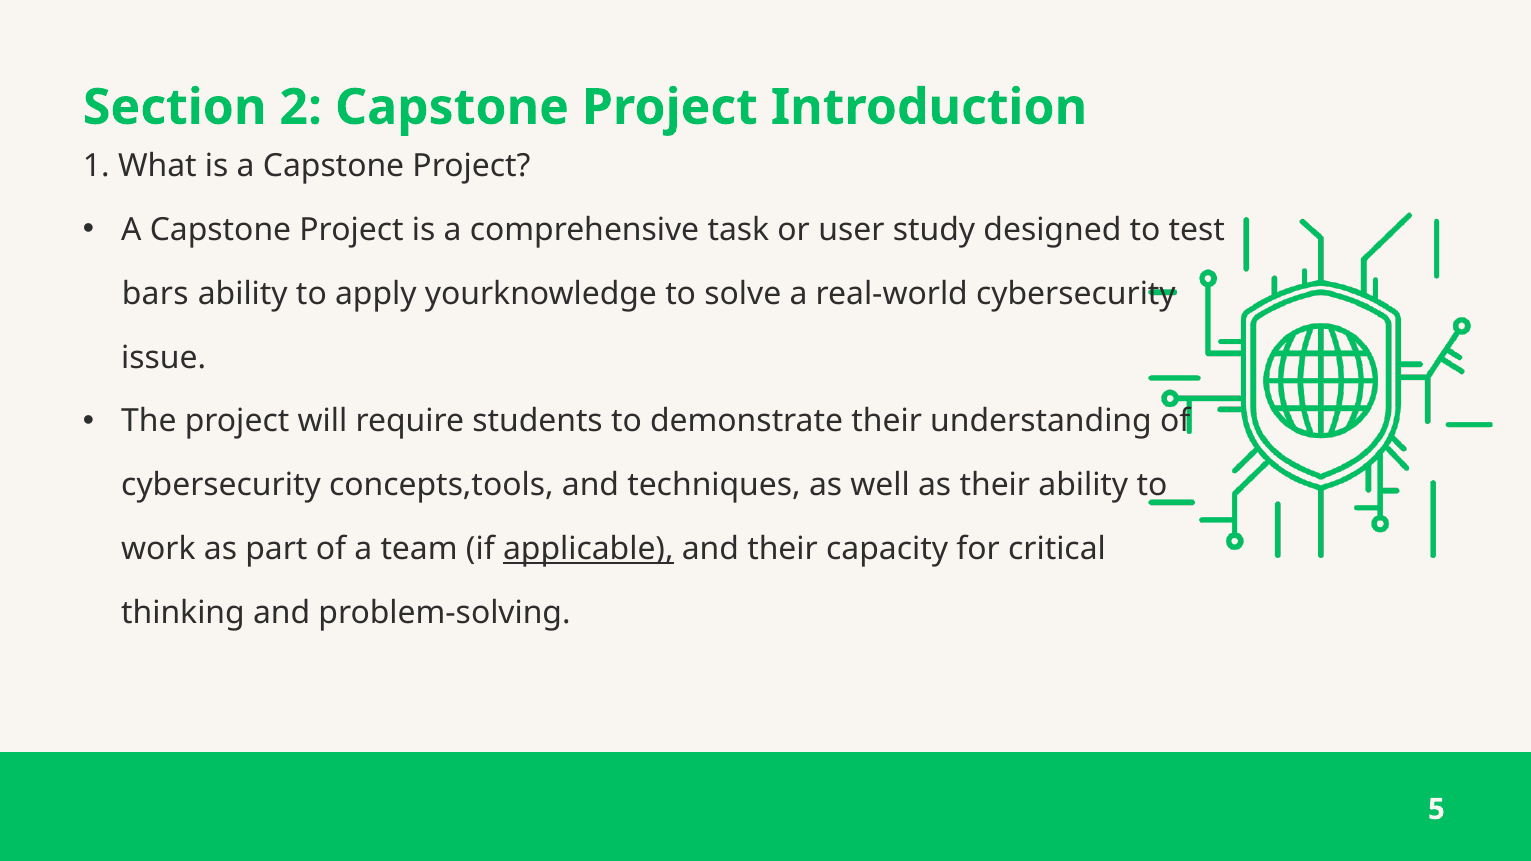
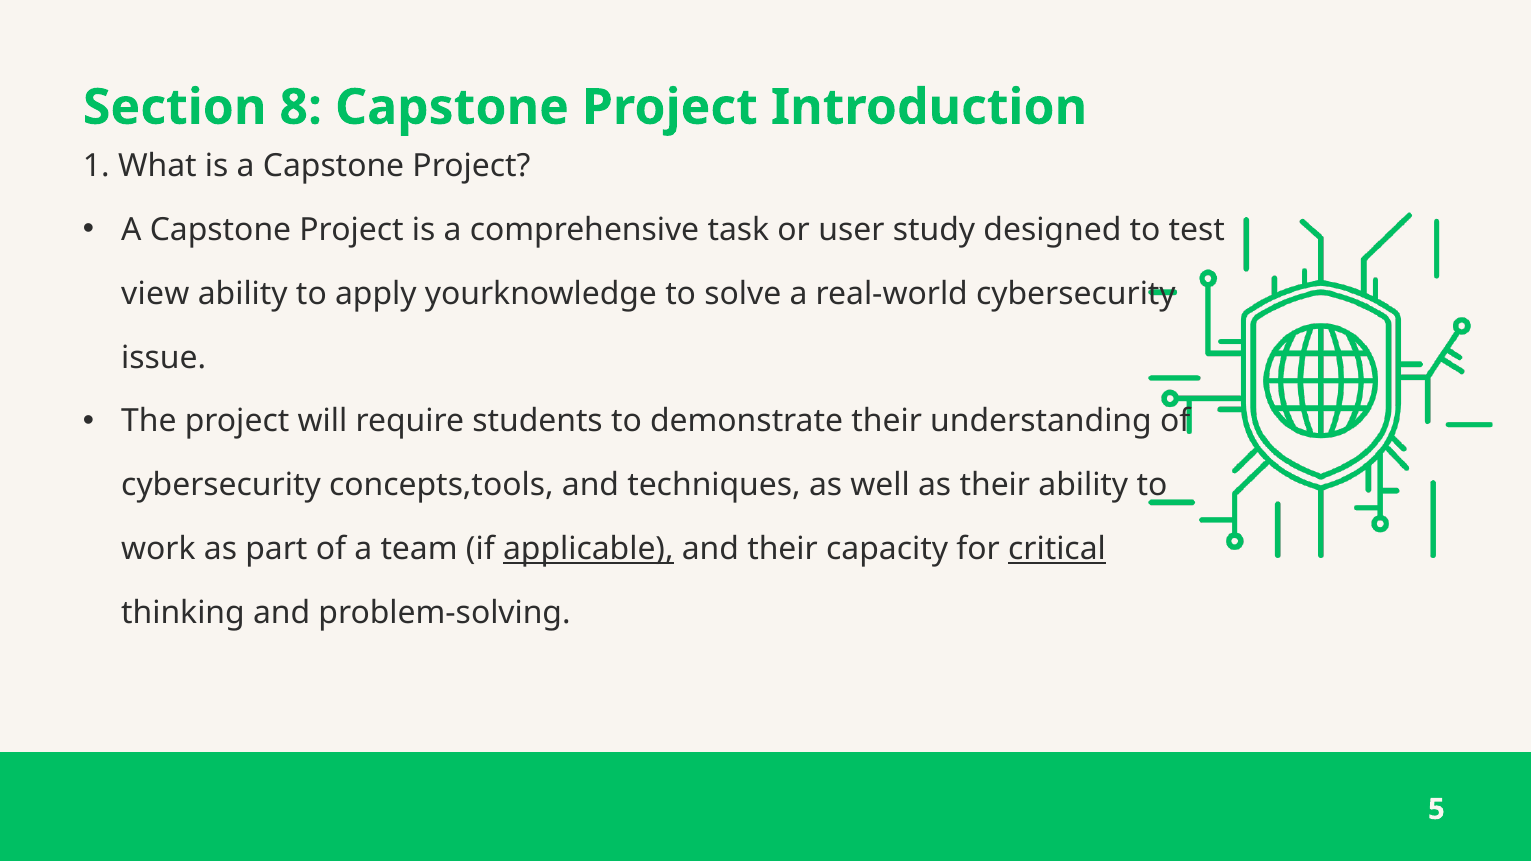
2: 2 -> 8 (301, 107)
bars: bars -> view (155, 294)
critical underline: none -> present (1057, 549)
